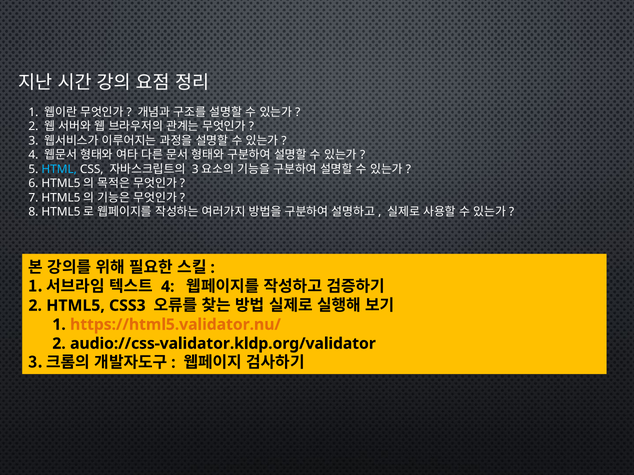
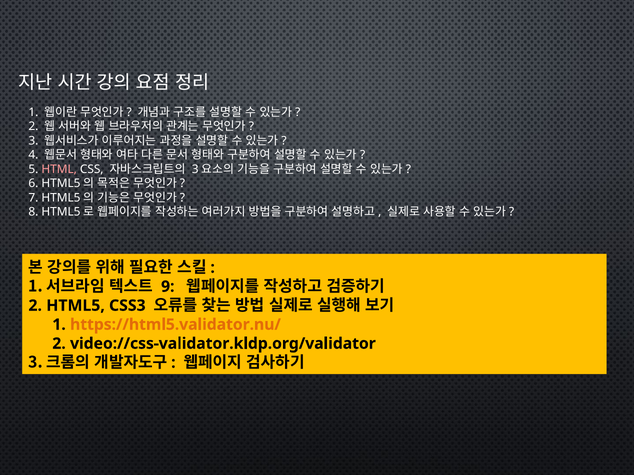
HTML colour: light blue -> pink (59, 169)
4: 4 -> 9 (168, 287)
audio://css-validator.kldp.org/validator: audio://css-validator.kldp.org/validator -> video://css-validator.kldp.org/validator (223, 344)
